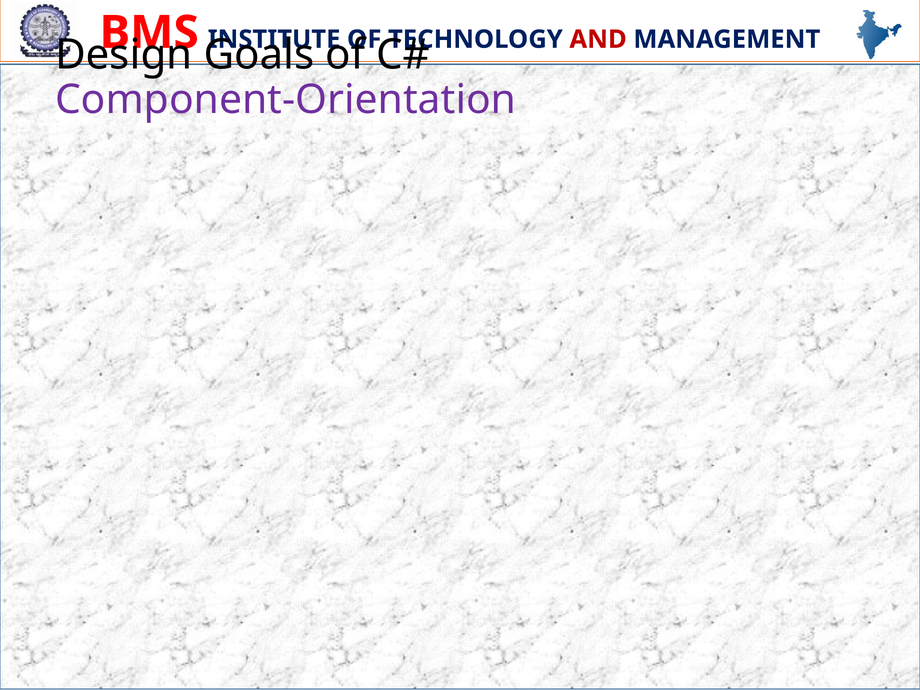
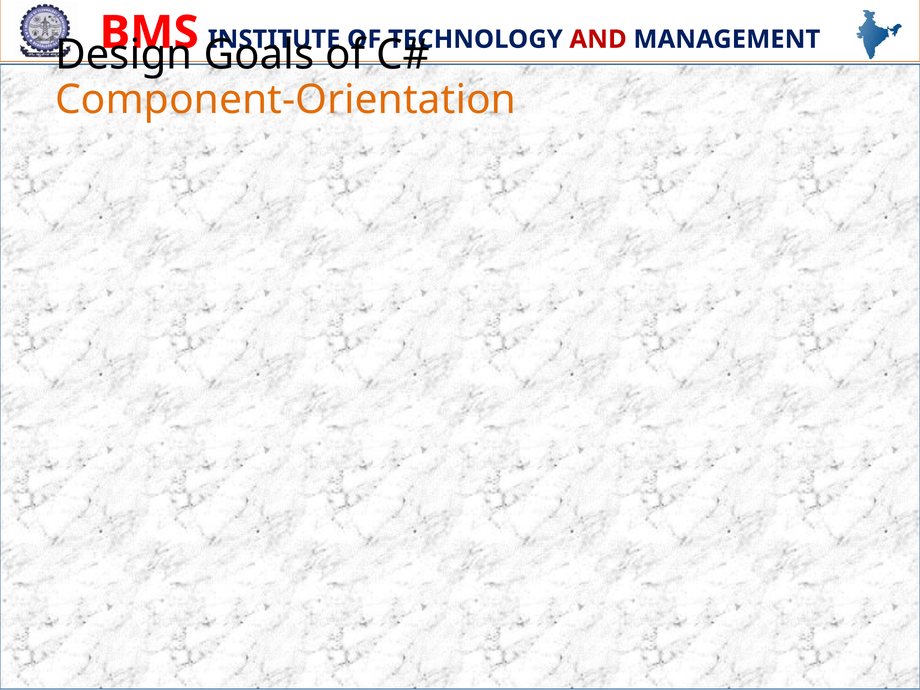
Component-Orientation colour: purple -> orange (286, 100)
